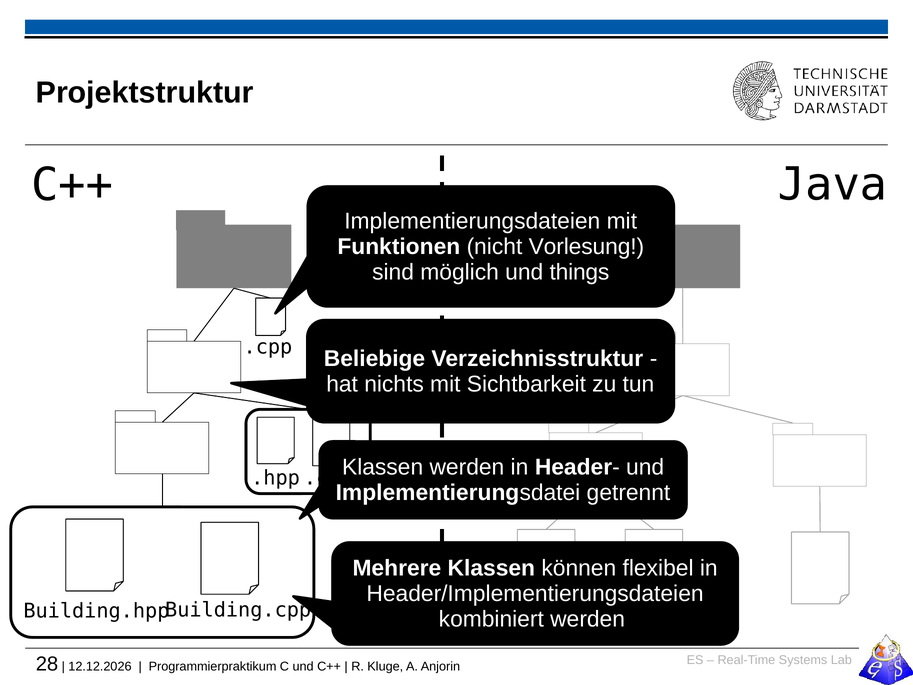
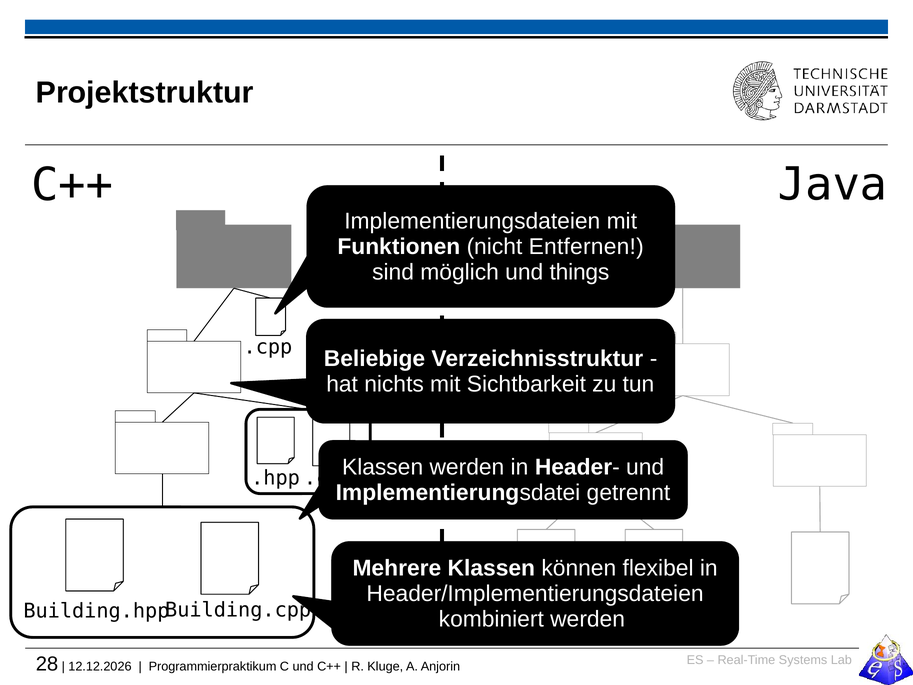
Vorlesung: Vorlesung -> Entfernen (586, 246)
